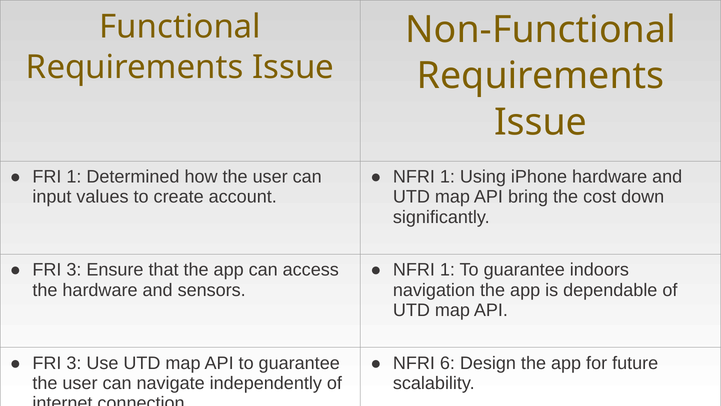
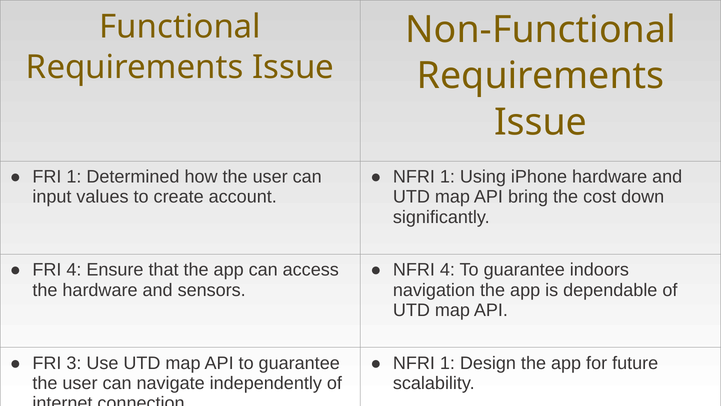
3: 3 -> 4 (74, 270)
1: 1 -> 4 (447, 270)
6: 6 -> 1 (447, 363)
